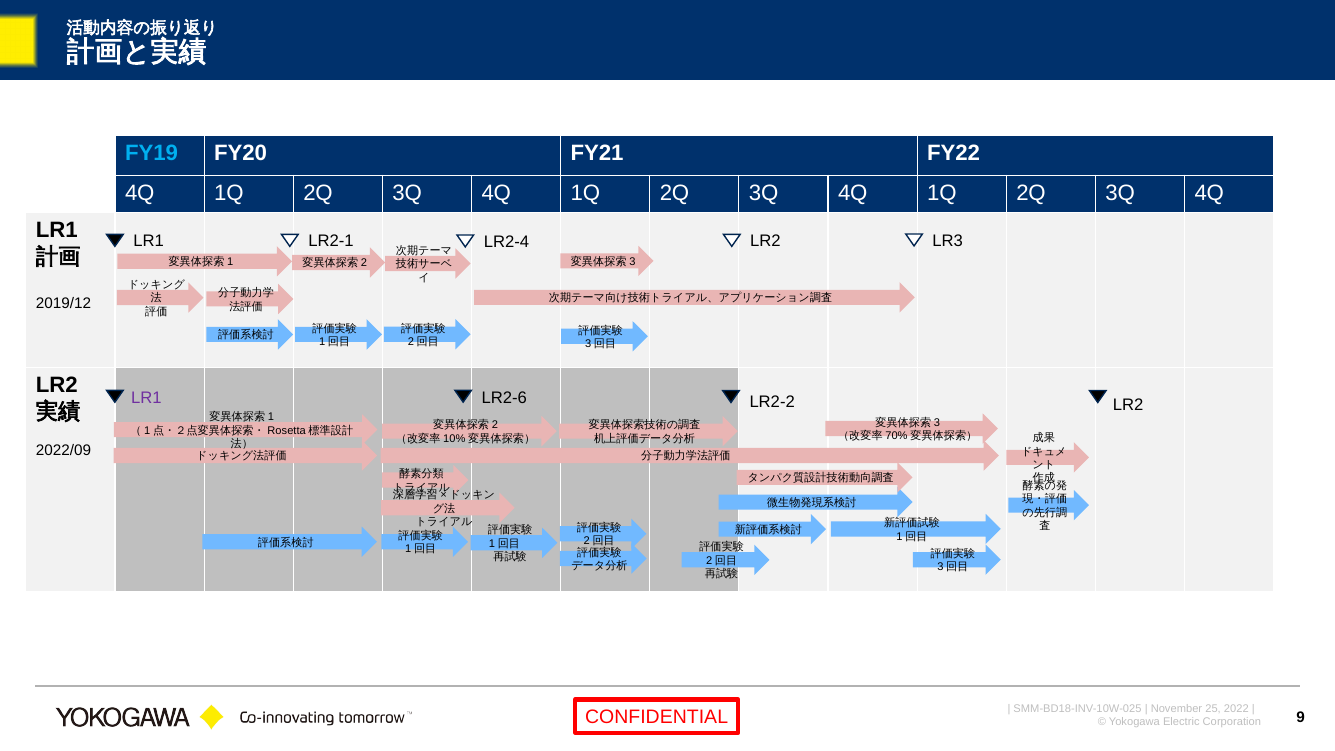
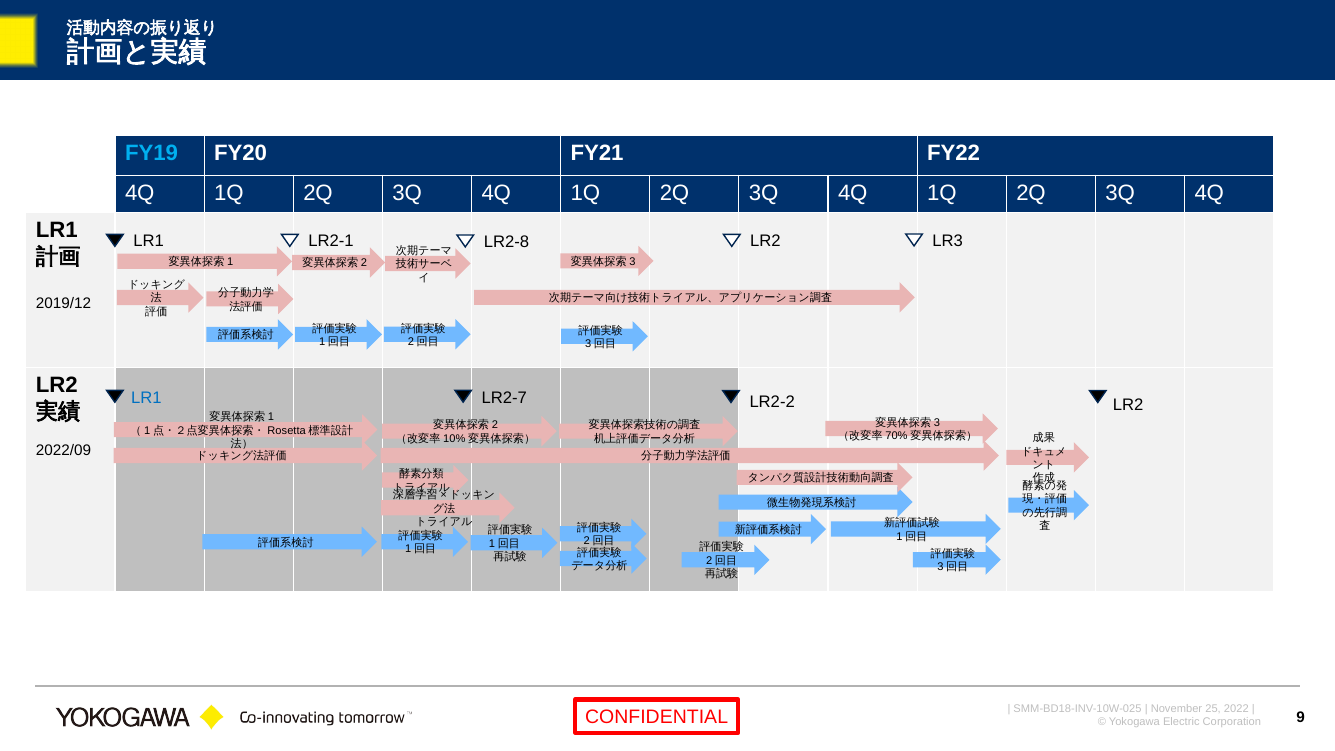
LR2-4: LR2-4 -> LR2-8 (506, 242)
LR1 colour: purple -> blue (146, 398)
LR2-6: LR2-6 -> LR2-7 (504, 398)
